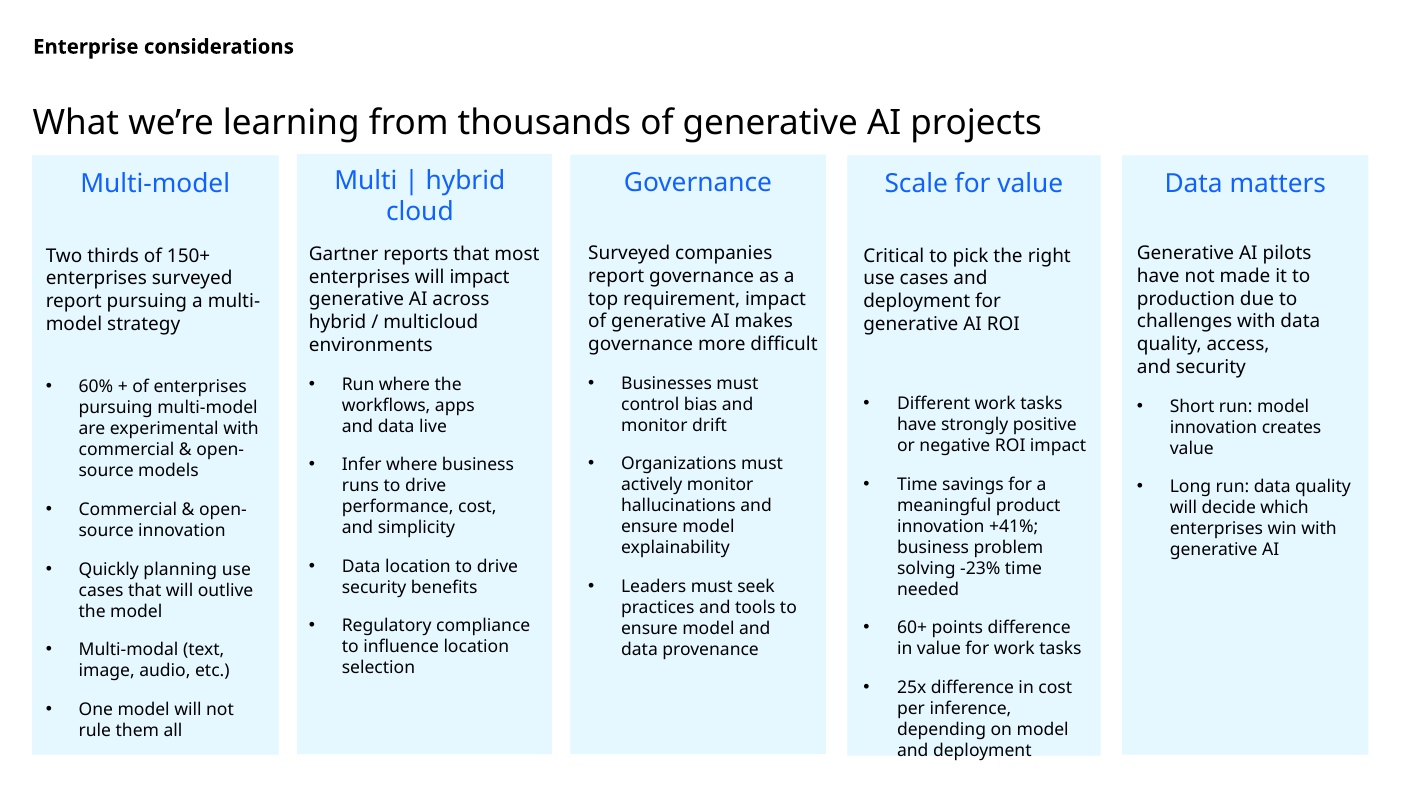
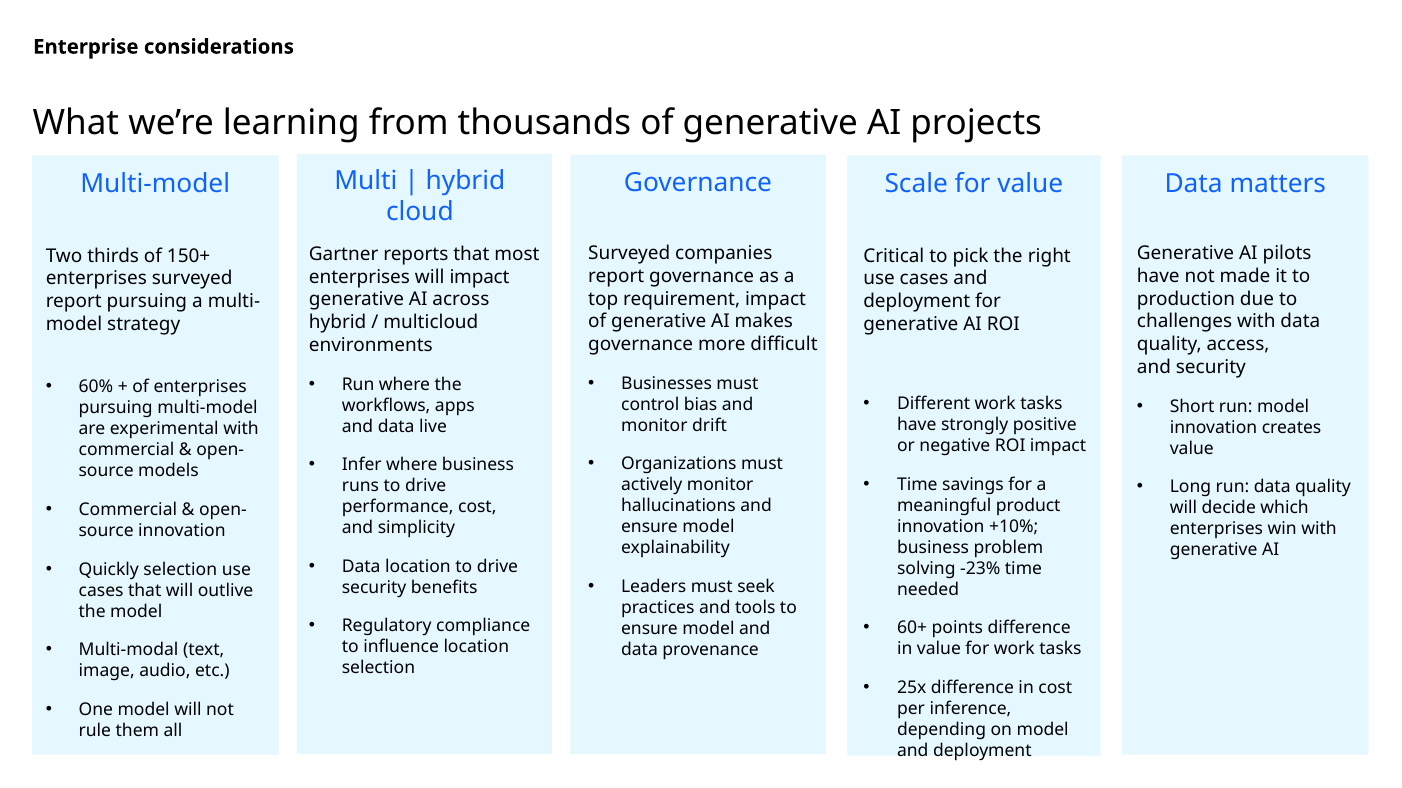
+41%: +41% -> +10% (1014, 527)
Quickly planning: planning -> selection (180, 570)
